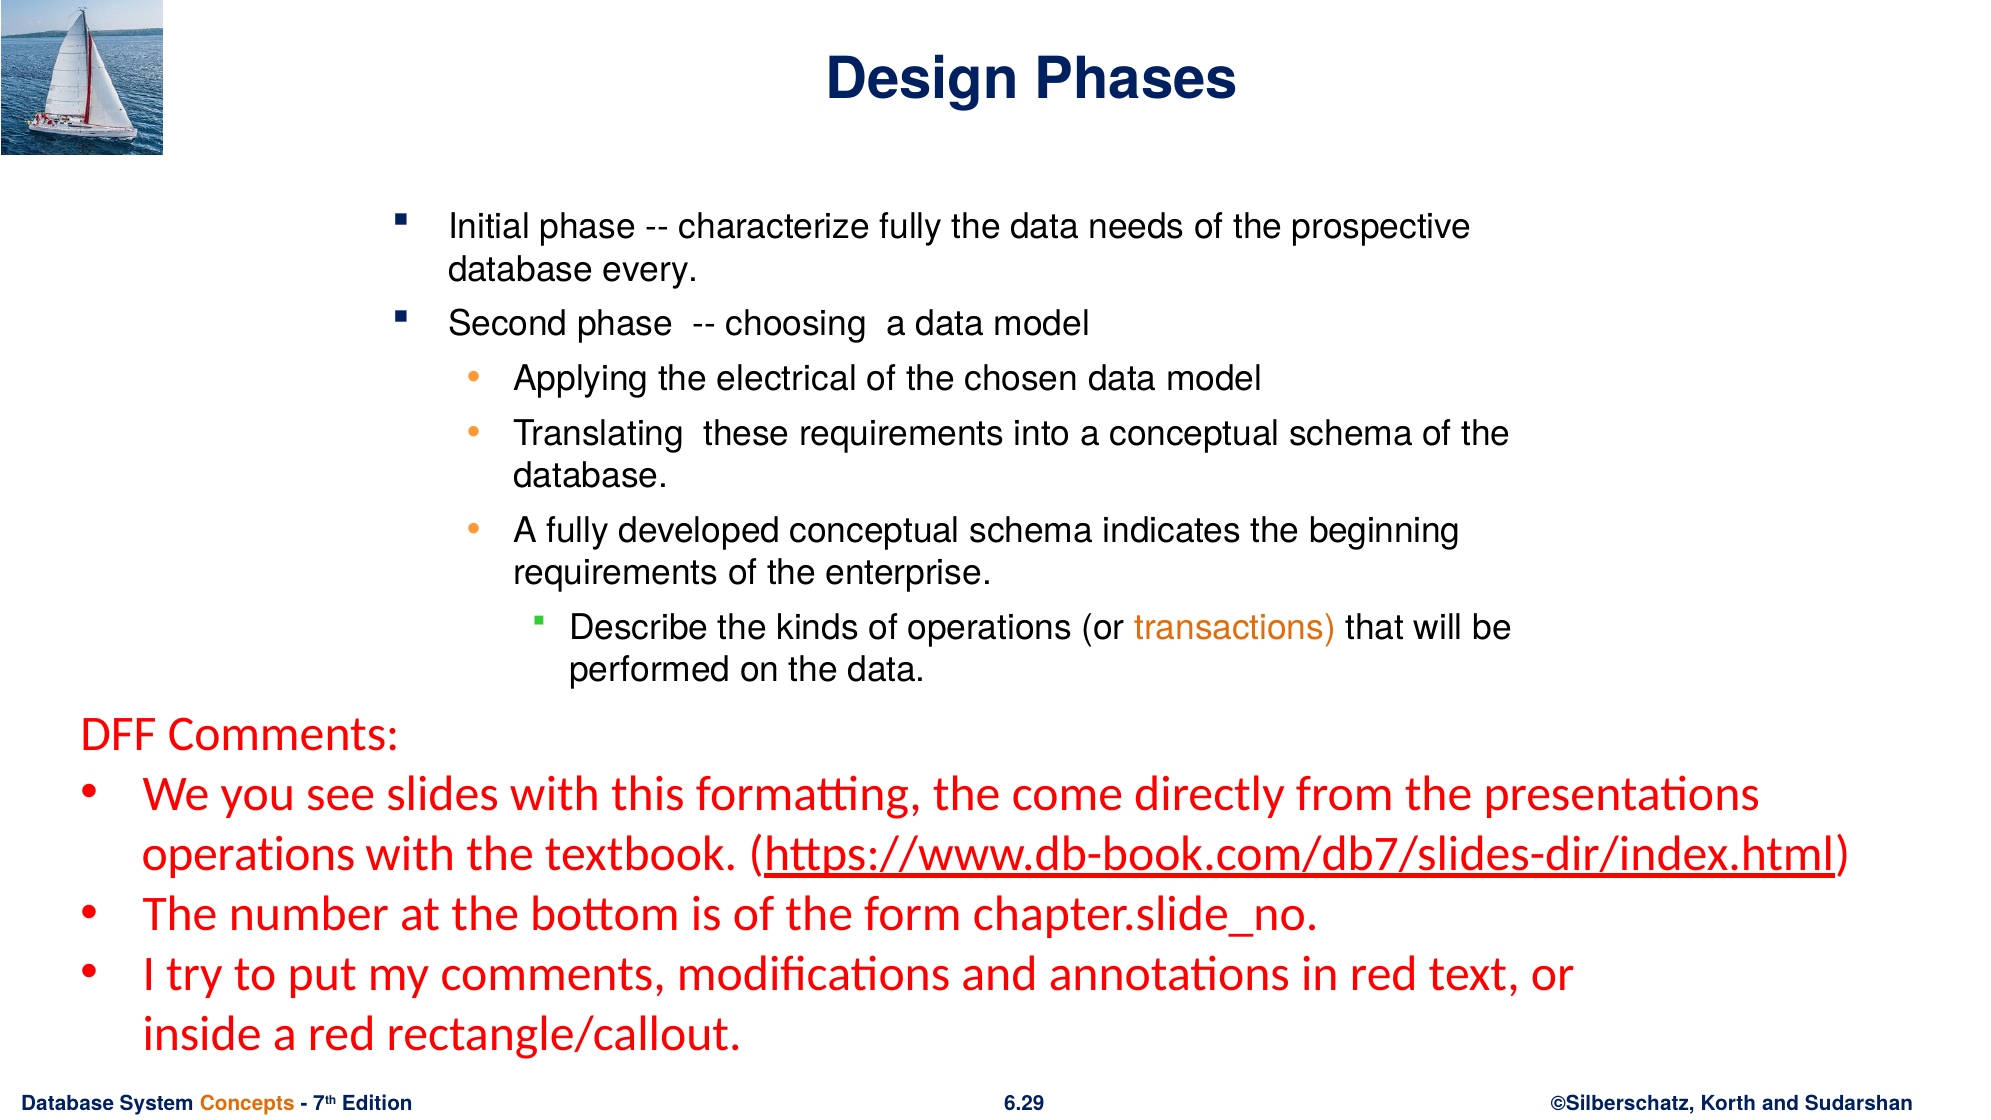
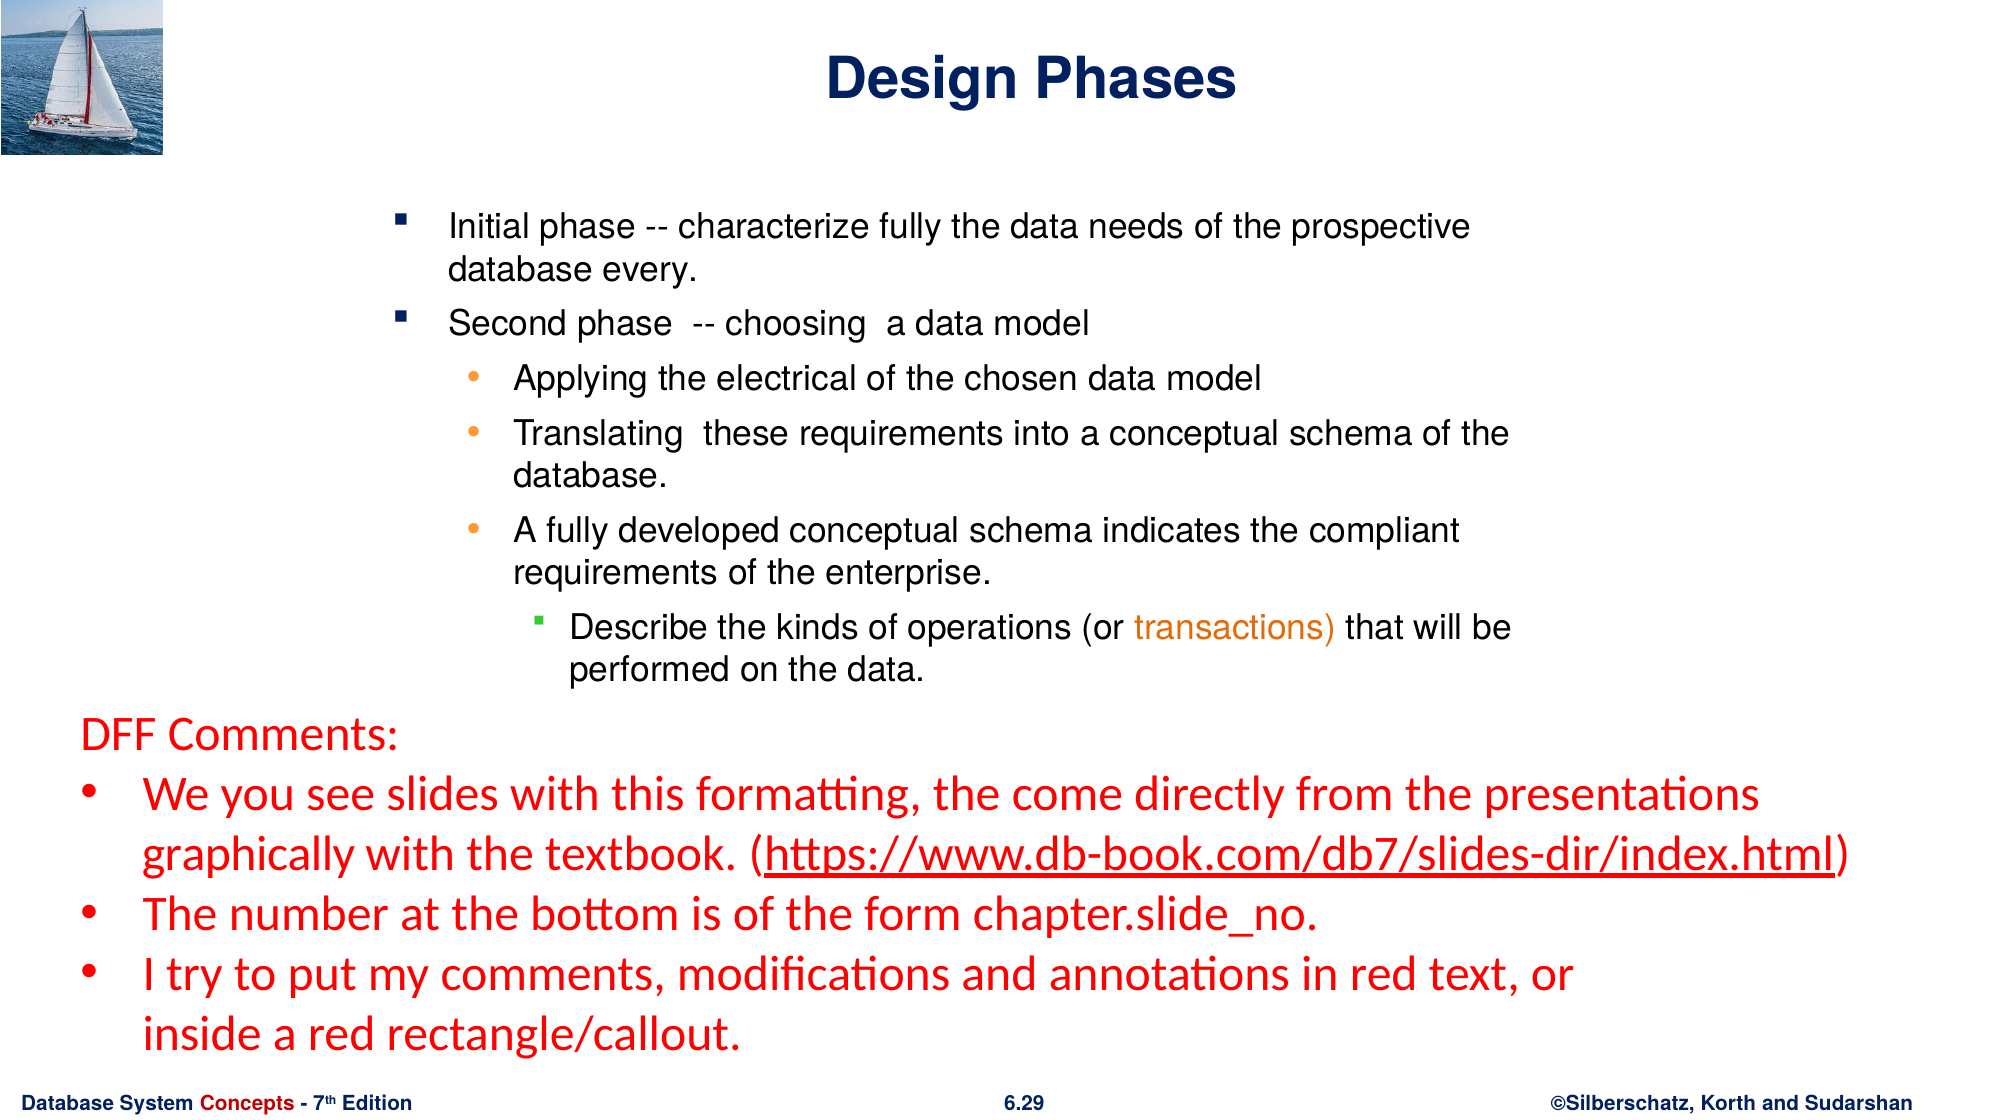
beginning: beginning -> compliant (1385, 530)
operations: operations -> graphically (248, 854)
Concepts colour: orange -> red (247, 1104)
